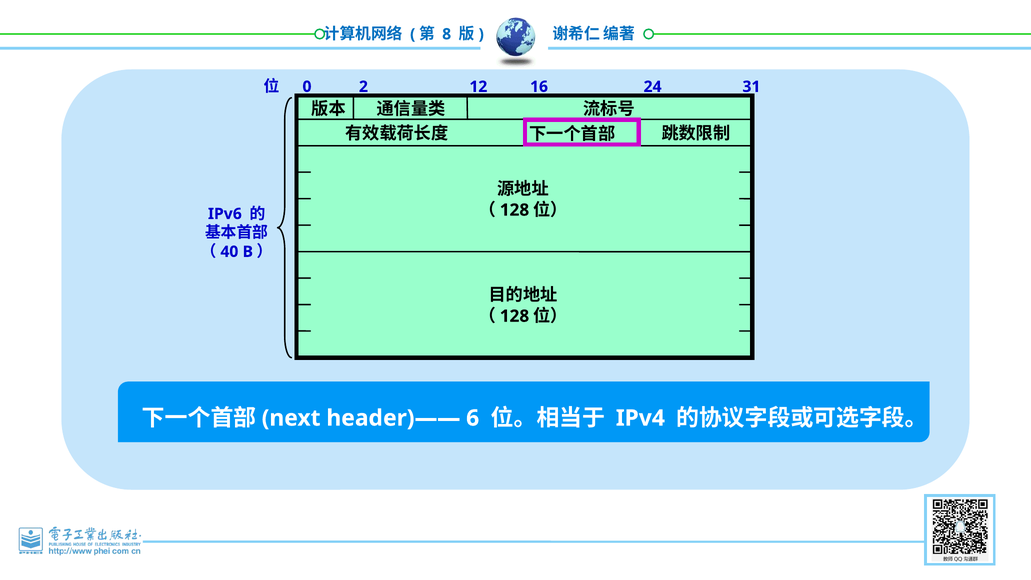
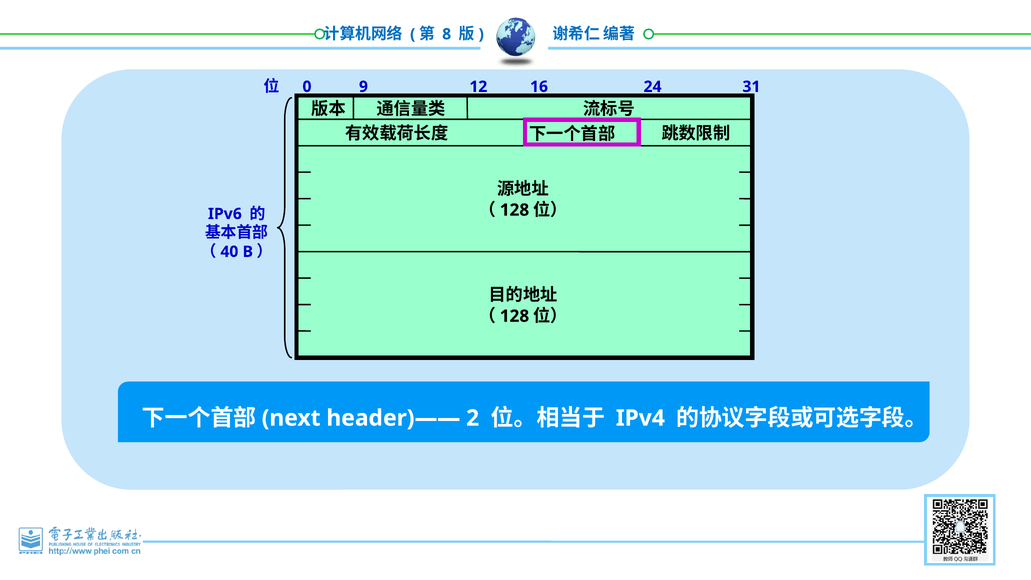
2: 2 -> 9 (363, 87)
6: 6 -> 2 (473, 418)
